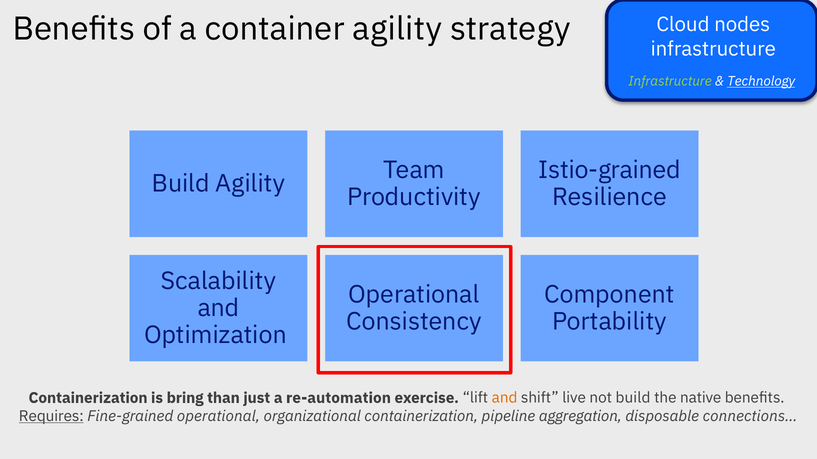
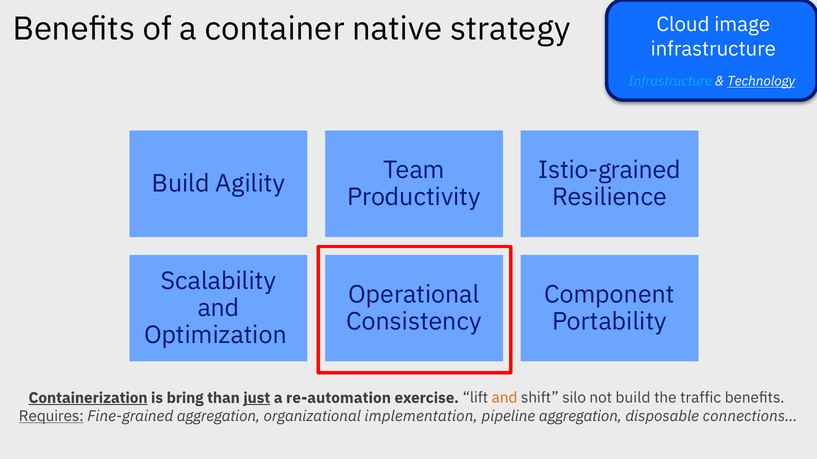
container agility: agility -> native (397, 29)
nodes: nodes -> image (742, 24)
Infrastructure colour: light green -> light blue (670, 81)
Containerization underline: none -> present (88, 398)
just underline: none -> present (257, 398)
live: live -> silo (574, 398)
native: native -> traffic (701, 398)
Fine-grained operational: operational -> aggregation (218, 417)
organizational containerization: containerization -> implementation (421, 417)
